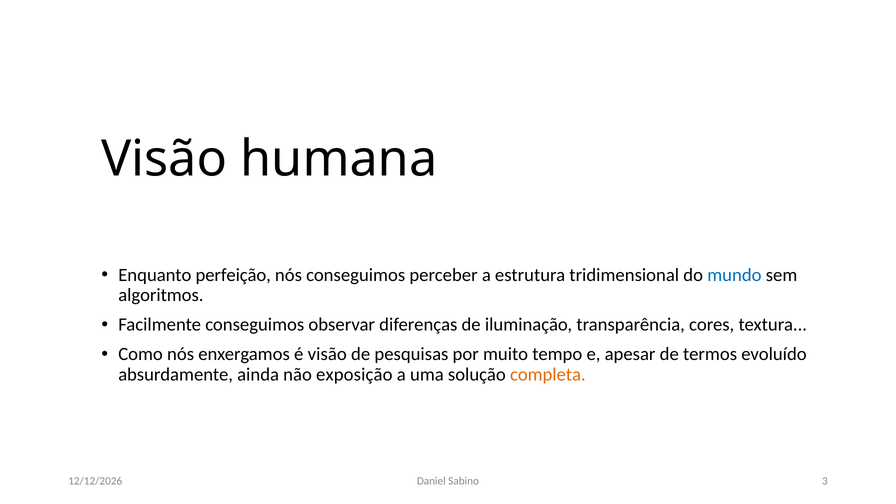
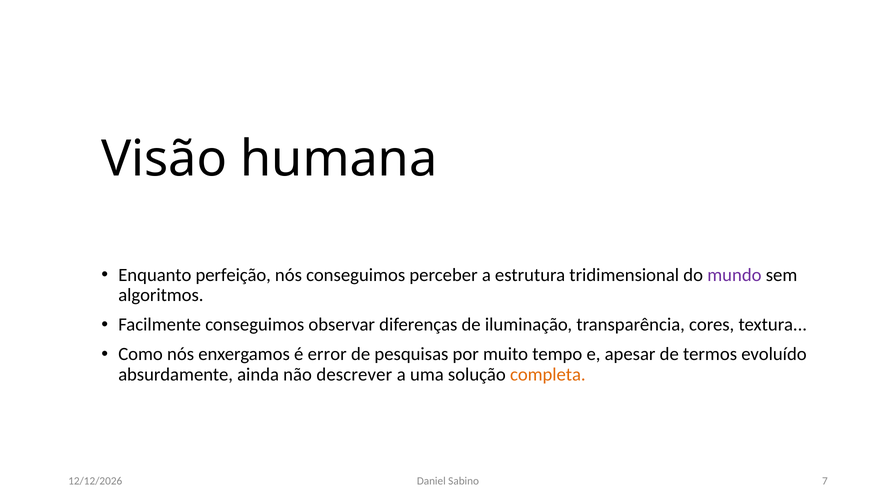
mundo colour: blue -> purple (734, 275)
é visão: visão -> error (327, 354)
exposição: exposição -> descrever (354, 374)
3: 3 -> 7 (825, 481)
